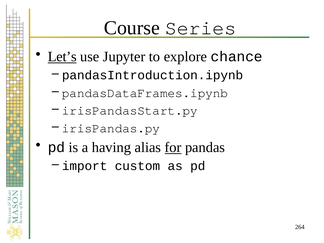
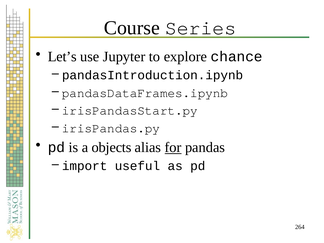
Let’s underline: present -> none (62, 57)
having: having -> objects (111, 147)
custom: custom -> useful (137, 166)
